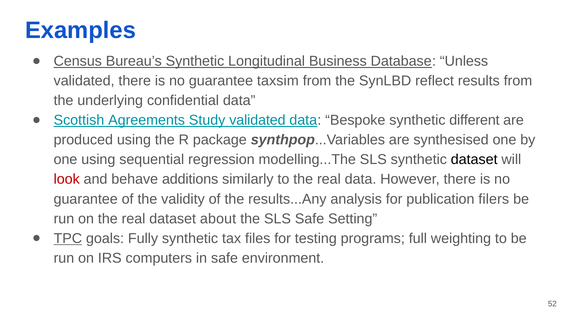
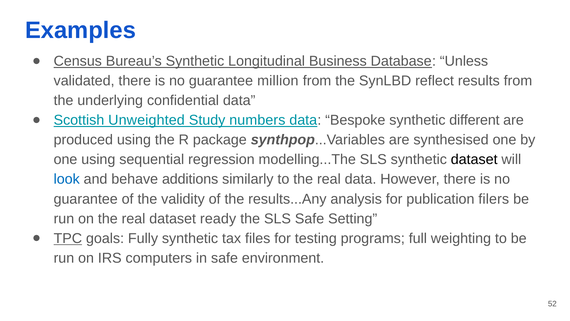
taxsim: taxsim -> million (278, 81)
Agreements: Agreements -> Unweighted (146, 120)
Study validated: validated -> numbers (257, 120)
look colour: red -> blue (67, 179)
about: about -> ready (218, 218)
